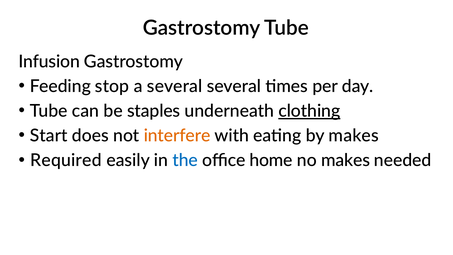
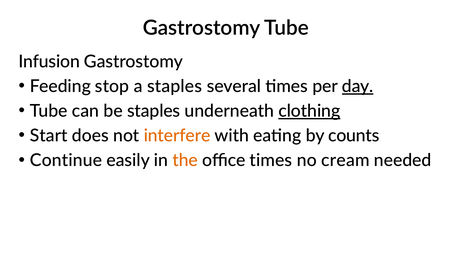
a several: several -> staples (175, 86)
day underline: none -> present (358, 86)
by makes: makes -> counts (354, 136)
Required: Required -> Continue (66, 160)
the colour: blue -> orange (185, 160)
office home: home -> times (271, 160)
no makes: makes -> cream (345, 160)
